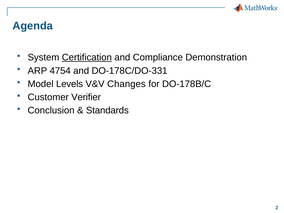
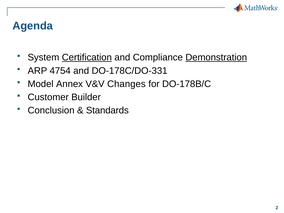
Demonstration underline: none -> present (216, 57)
Levels: Levels -> Annex (70, 84)
Verifier: Verifier -> Builder (86, 97)
